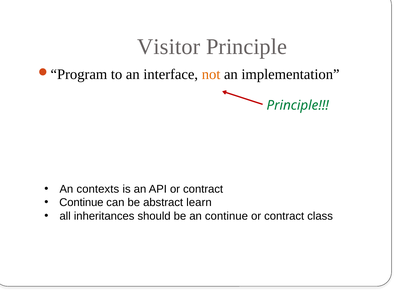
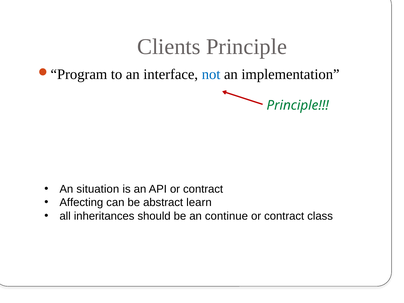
Visitor: Visitor -> Clients (169, 47)
not colour: orange -> blue (211, 74)
contexts: contexts -> situation (98, 189)
Continue: Continue -> Affecting (81, 203)
